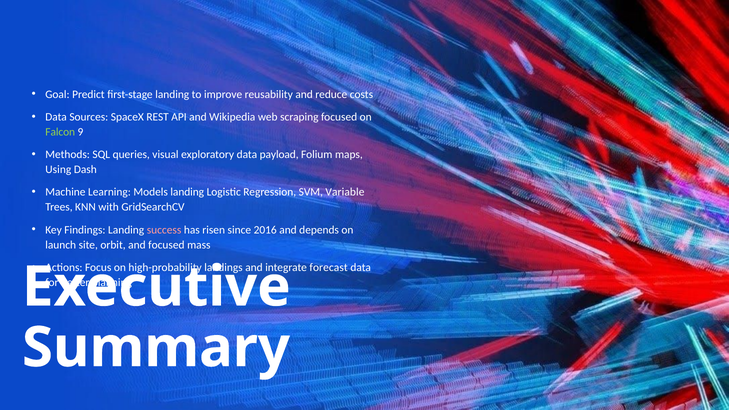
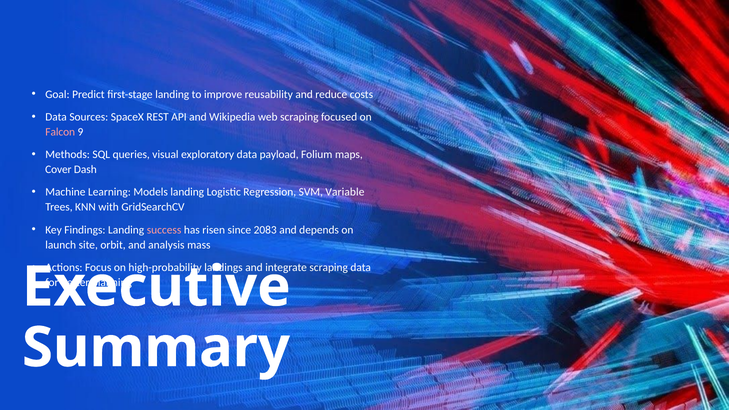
Falcon colour: light green -> pink (60, 132)
Using: Using -> Cover (58, 170)
2016: 2016 -> 2083 (265, 230)
and focused: focused -> analysis (166, 245)
integrate forecast: forecast -> scraping (329, 268)
